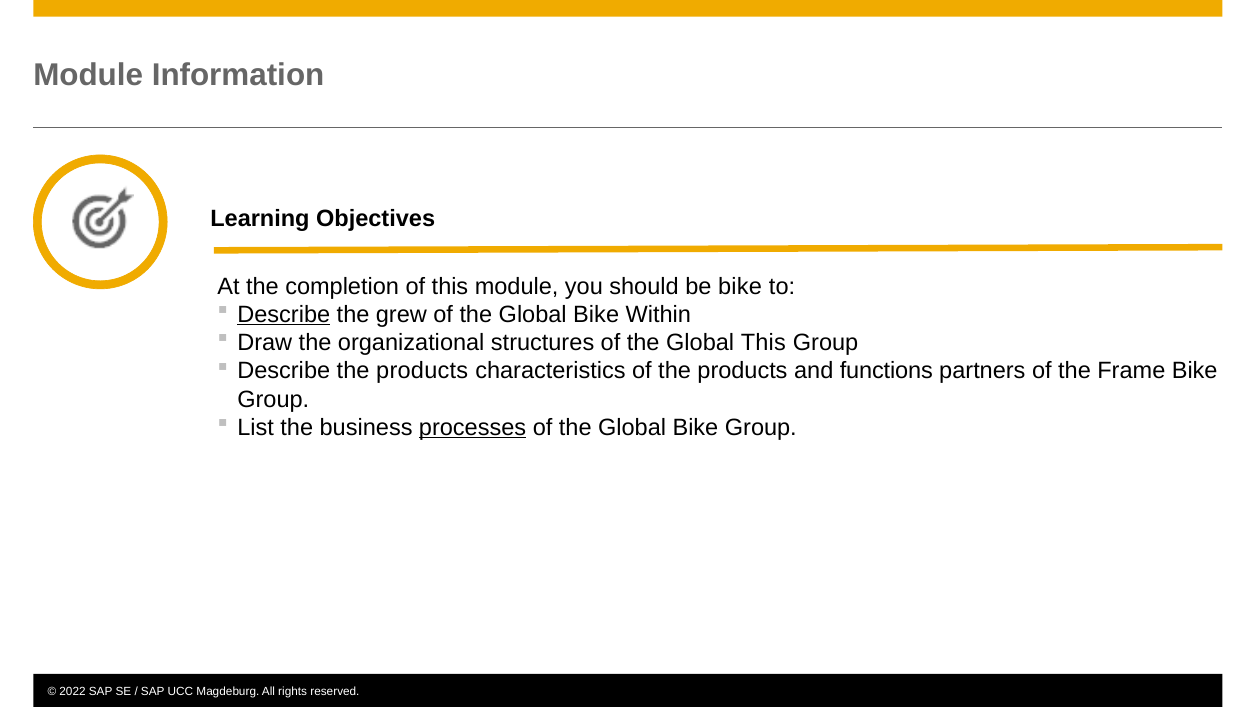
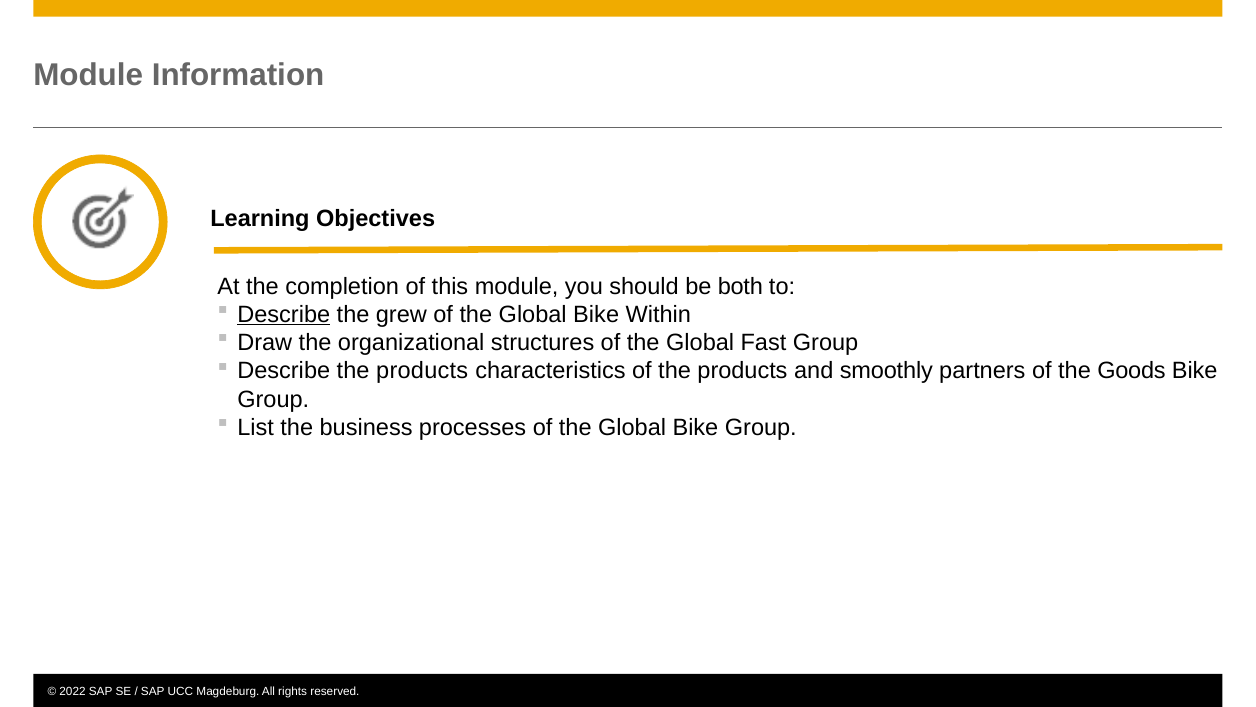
be bike: bike -> both (740, 286)
Global This: This -> Fast (763, 343)
functions: functions -> smoothly (886, 371)
Frame: Frame -> Goods (1131, 371)
processes underline: present -> none (473, 427)
